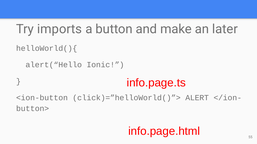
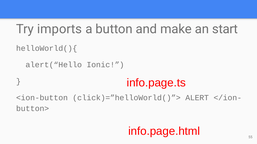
later: later -> start (225, 29)
